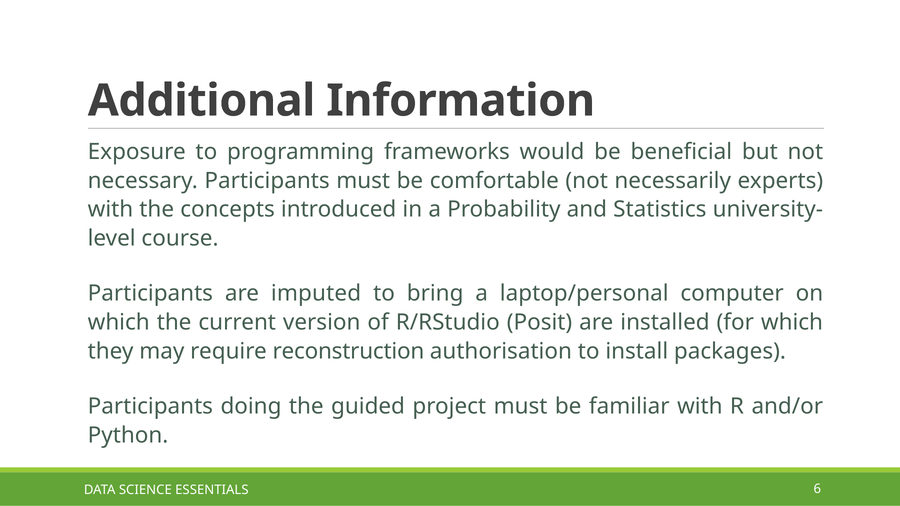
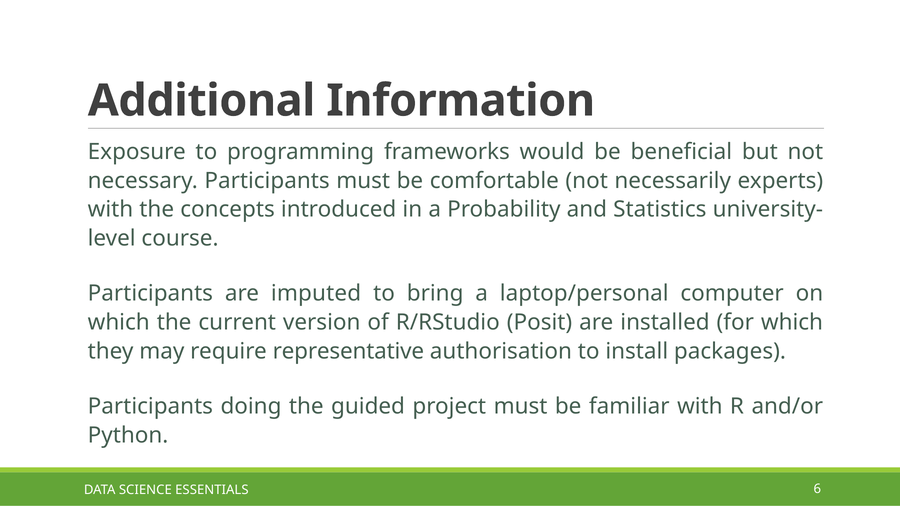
reconstruction: reconstruction -> representative (348, 351)
